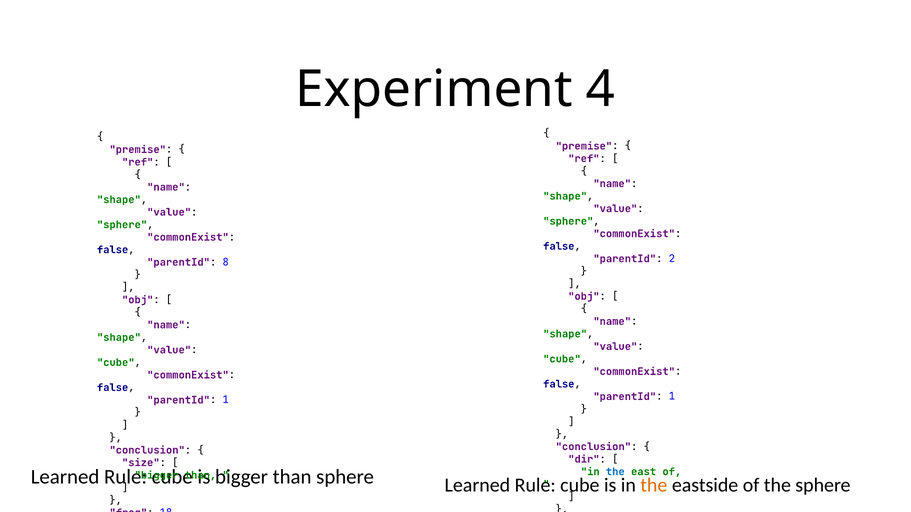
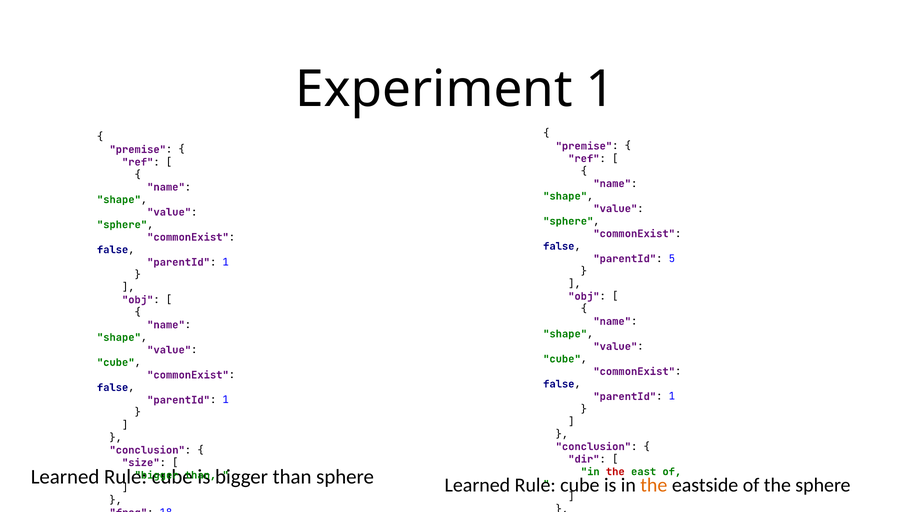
Experiment 4: 4 -> 1 (600, 90)
2: 2 -> 5 (672, 259)
8: 8 -> 1 (226, 262)
the colour: blue -> red (615, 472)
